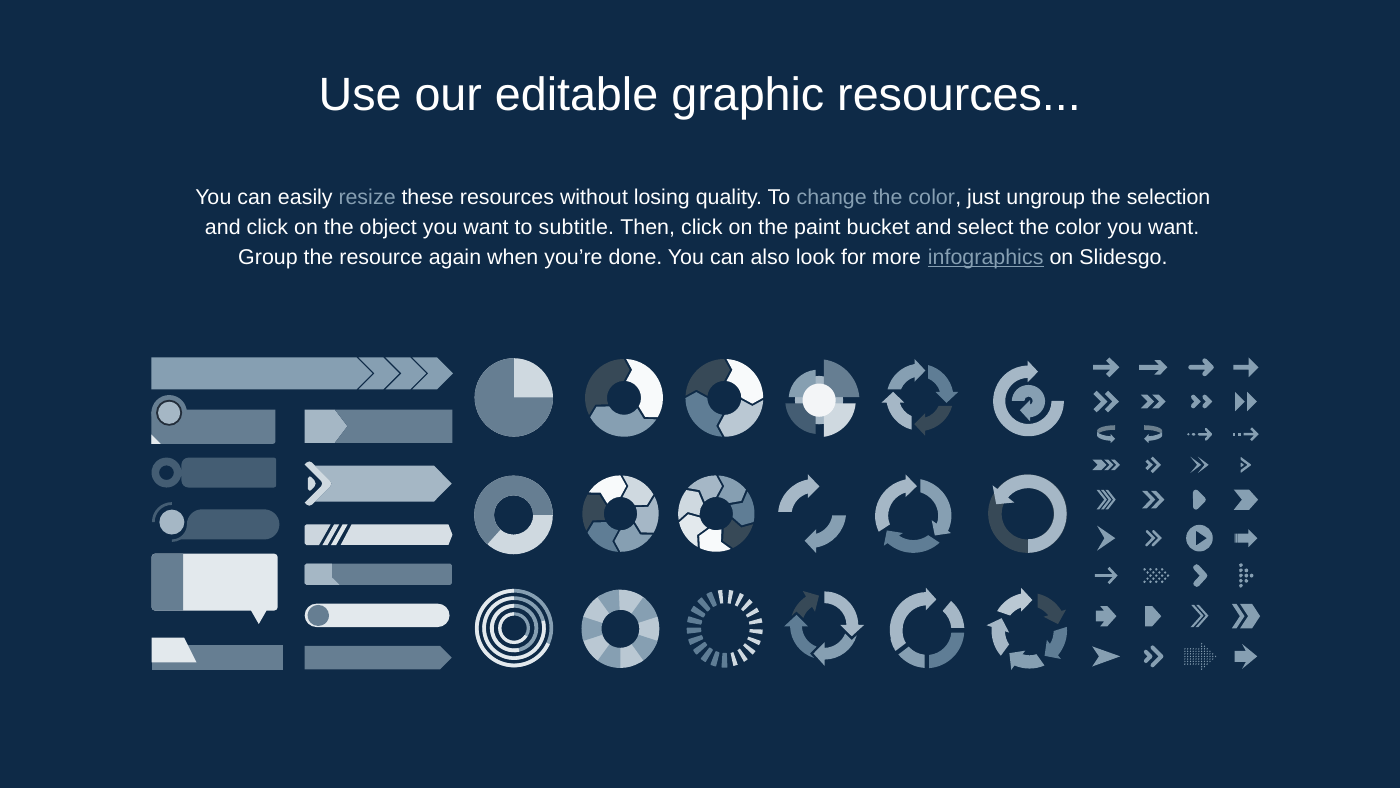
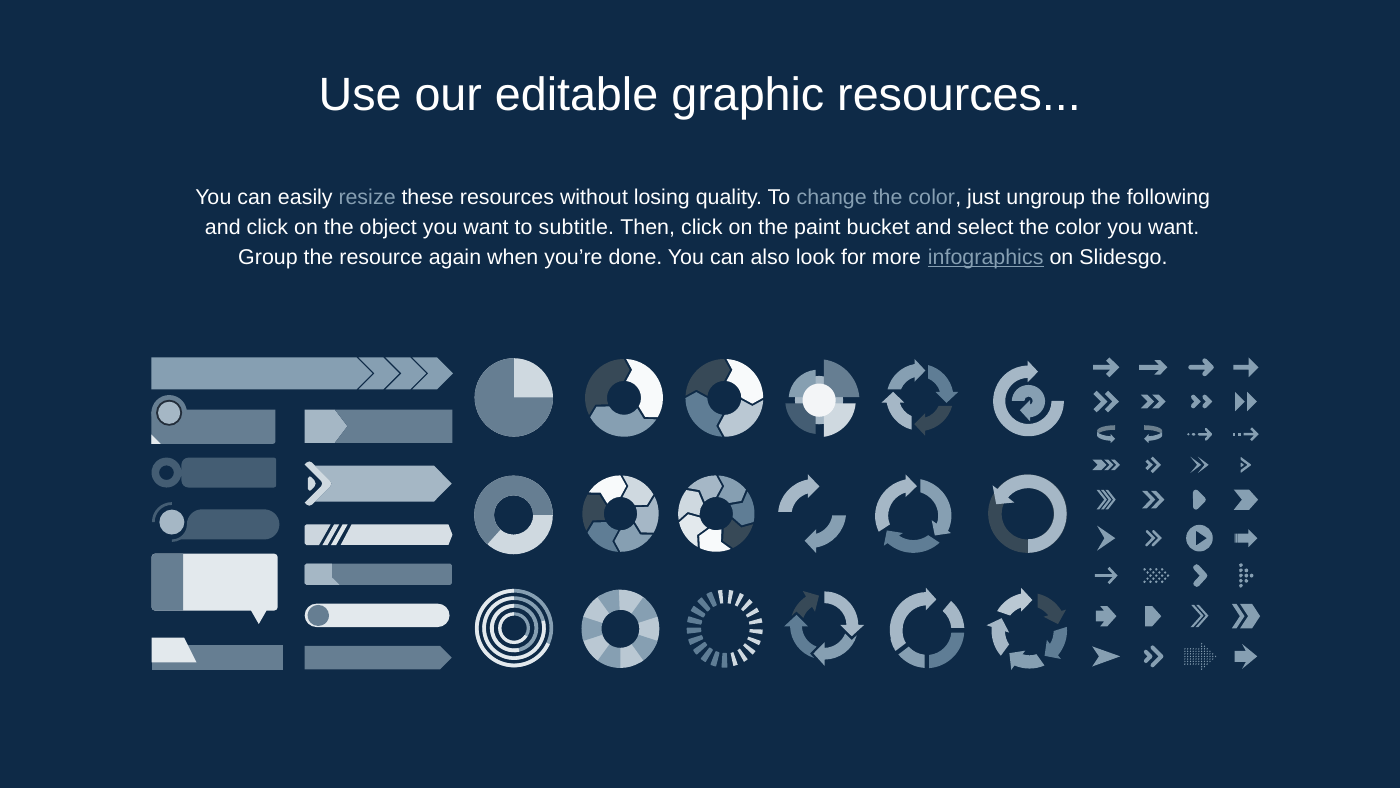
selection: selection -> following (1168, 198)
